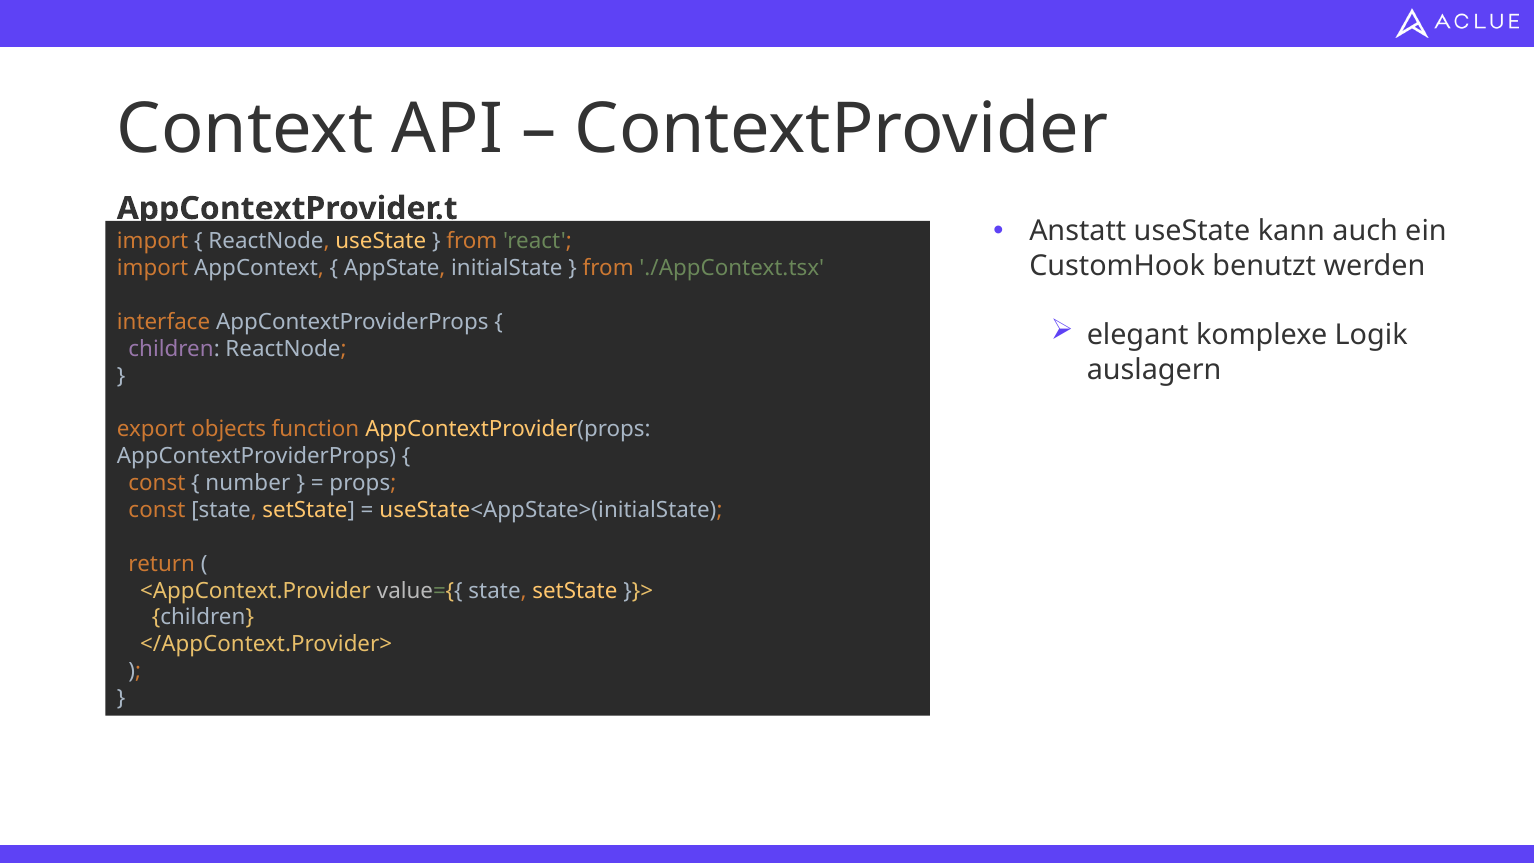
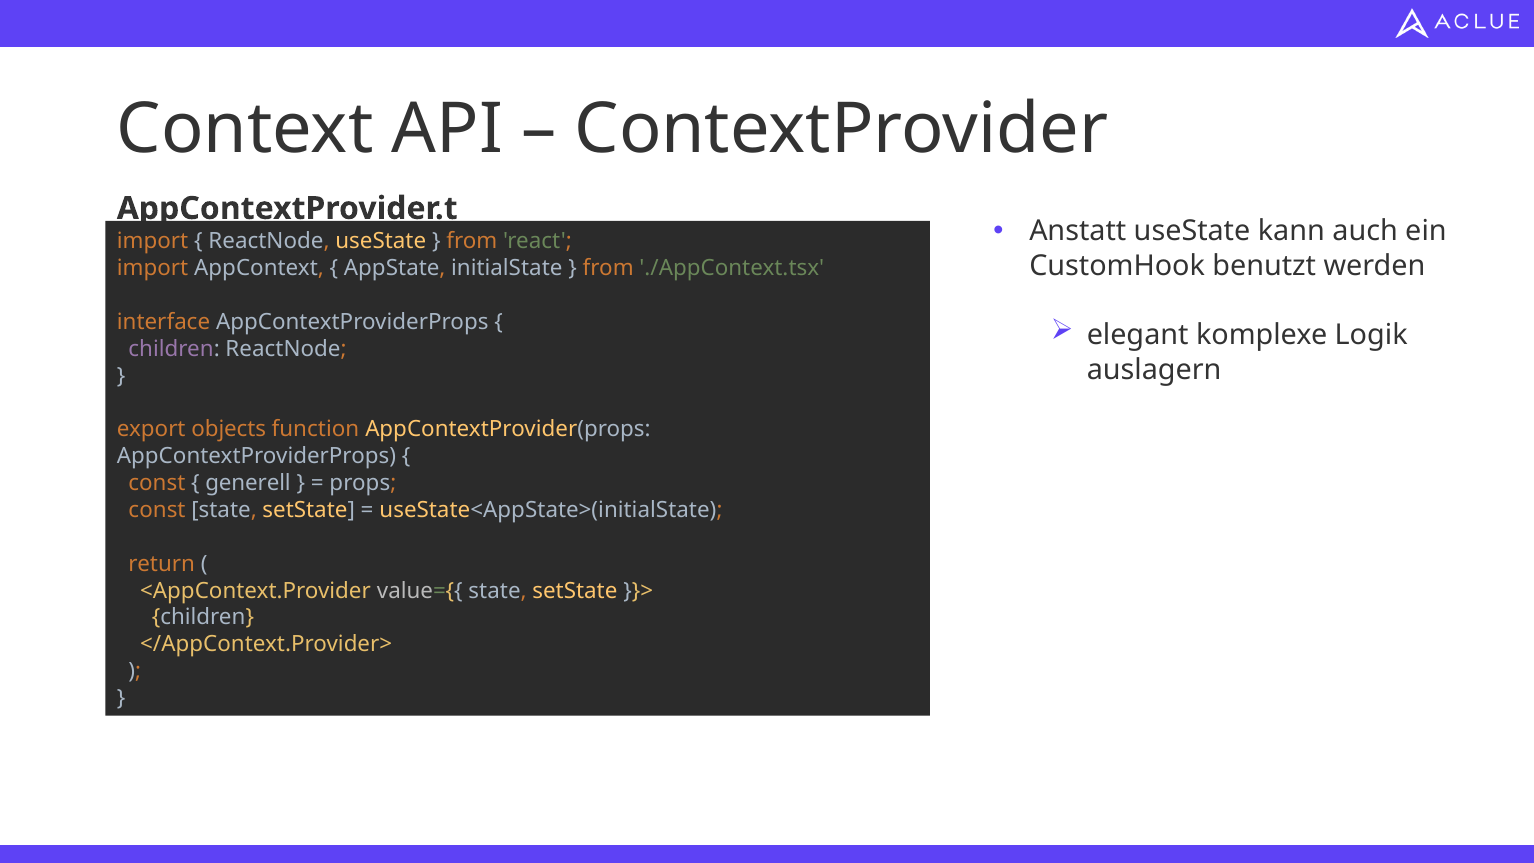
number: number -> generell (248, 483)
